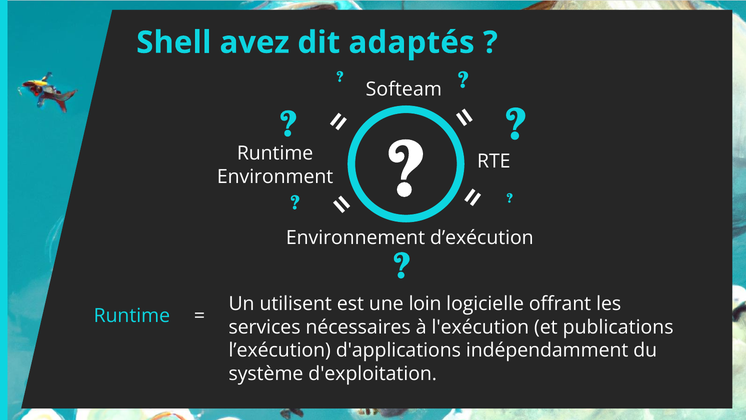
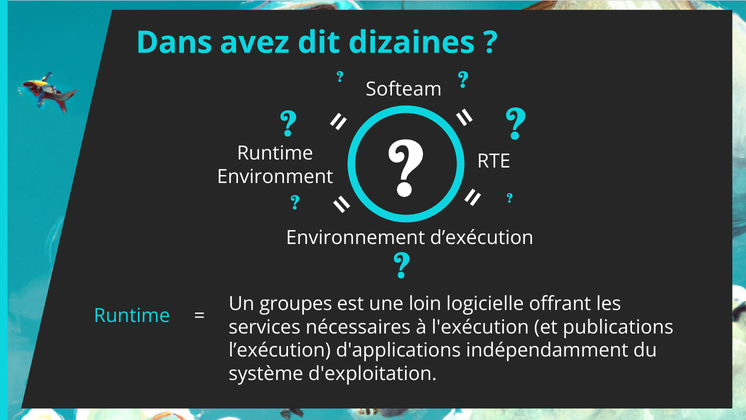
Shell: Shell -> Dans (174, 43)
adaptés: adaptés -> dizaines (412, 43)
utilisent: utilisent -> groupes (296, 304)
